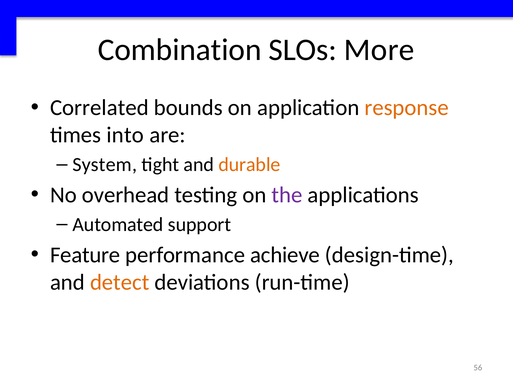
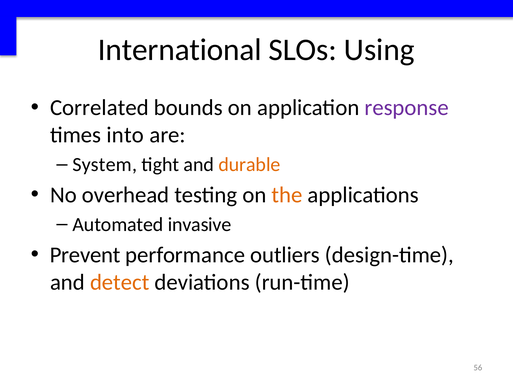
Combination: Combination -> International (180, 50)
More: More -> Using (379, 50)
response colour: orange -> purple (407, 108)
the colour: purple -> orange (287, 195)
support: support -> invasive (200, 224)
Feature: Feature -> Prevent (85, 255)
achieve: achieve -> outliers (285, 255)
